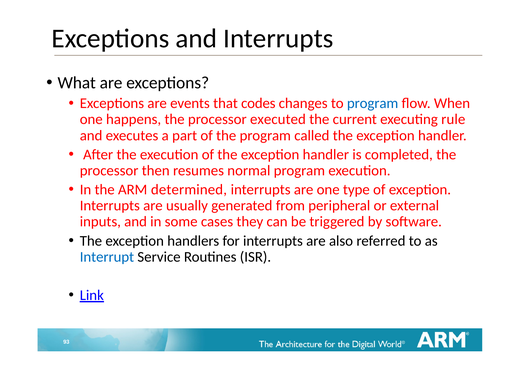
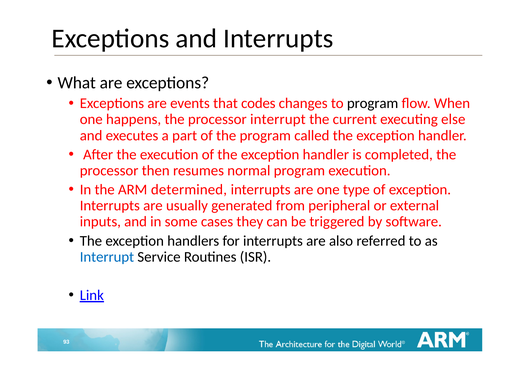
program colour: blue -> black (373, 103)
processor executed: executed -> interrupt (278, 119)
rule: rule -> else (453, 119)
